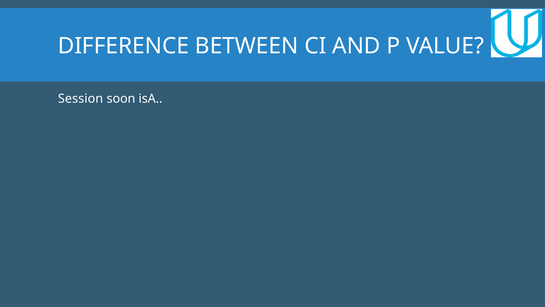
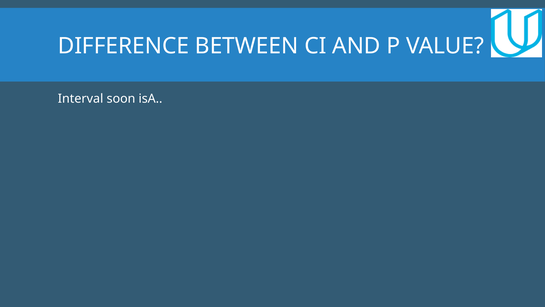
Session: Session -> Interval (81, 99)
